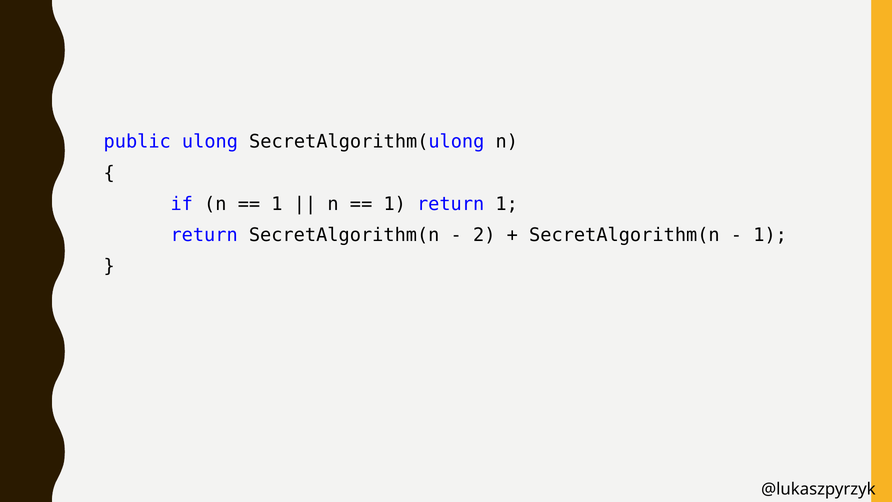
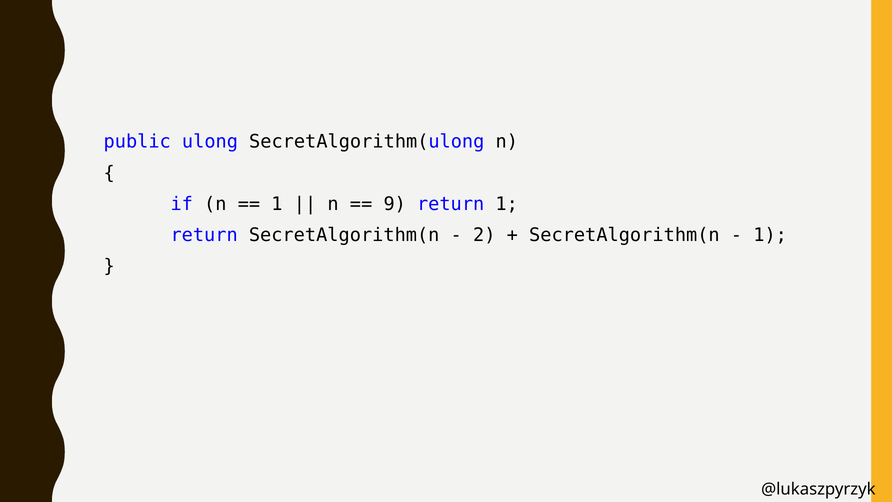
1: 1 -> 9 (395, 204)
